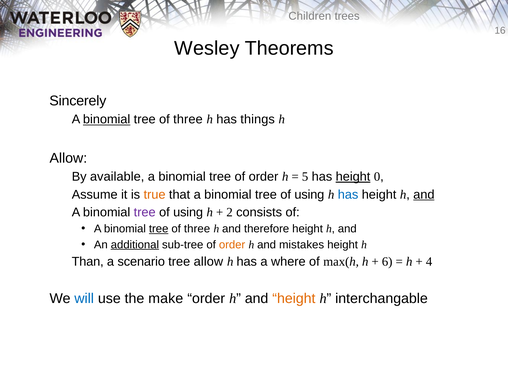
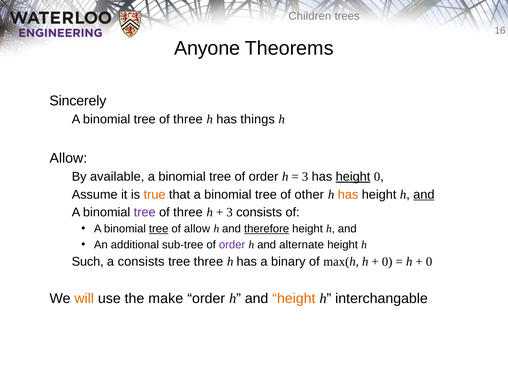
Wesley: Wesley -> Anyone (207, 48)
binomial underline: present -> none (107, 119)
5: 5 -> 3 (305, 177)
using: using -> other (309, 195)
has colour: blue -> orange (348, 195)
using: using -> three (188, 212)
2: 2 -> 3 (230, 212)
three: three -> allow (197, 229)
therefore underline: none -> present (267, 229)
additional underline: present -> none (135, 245)
order colour: orange -> purple (232, 245)
mistakes: mistakes -> alternate (302, 245)
Than: Than -> Such (88, 262)
a scenario: scenario -> consists (141, 262)
tree allow: allow -> three (208, 262)
where: where -> binary (288, 262)
6: 6 -> 0 (387, 262)
4: 4 -> 0 (429, 262)
will colour: blue -> orange (84, 298)
